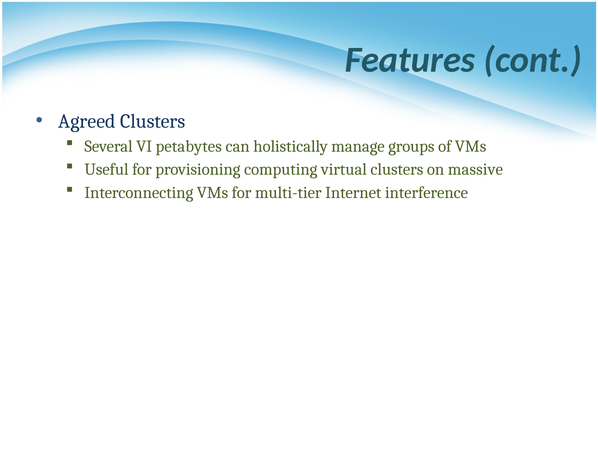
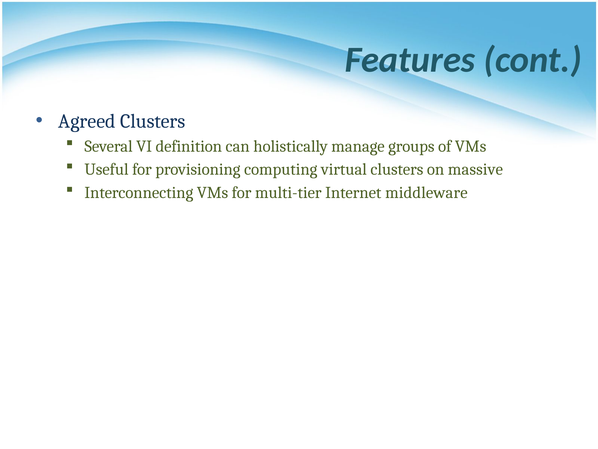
petabytes: petabytes -> definition (189, 146)
interference: interference -> middleware (426, 193)
